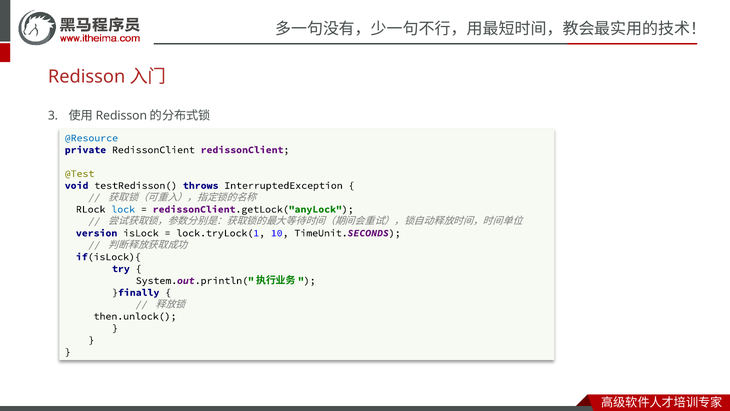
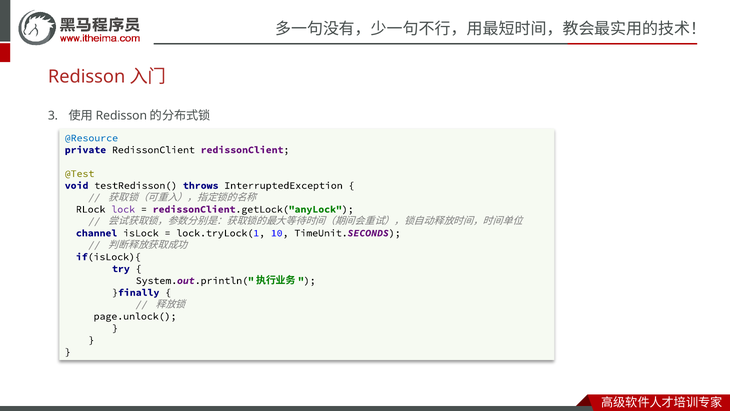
lock colour: blue -> purple (123, 209)
version: version -> channel (97, 233)
then.unlock(: then.unlock( -> page.unlock( (135, 316)
